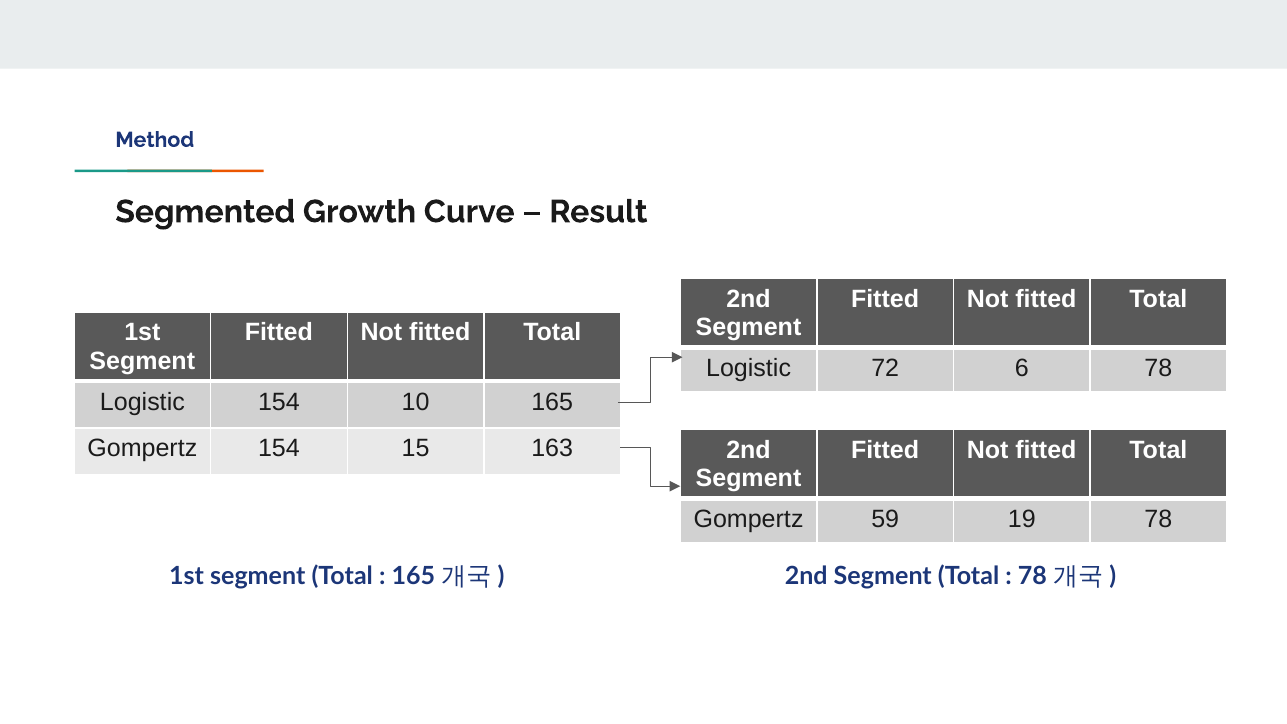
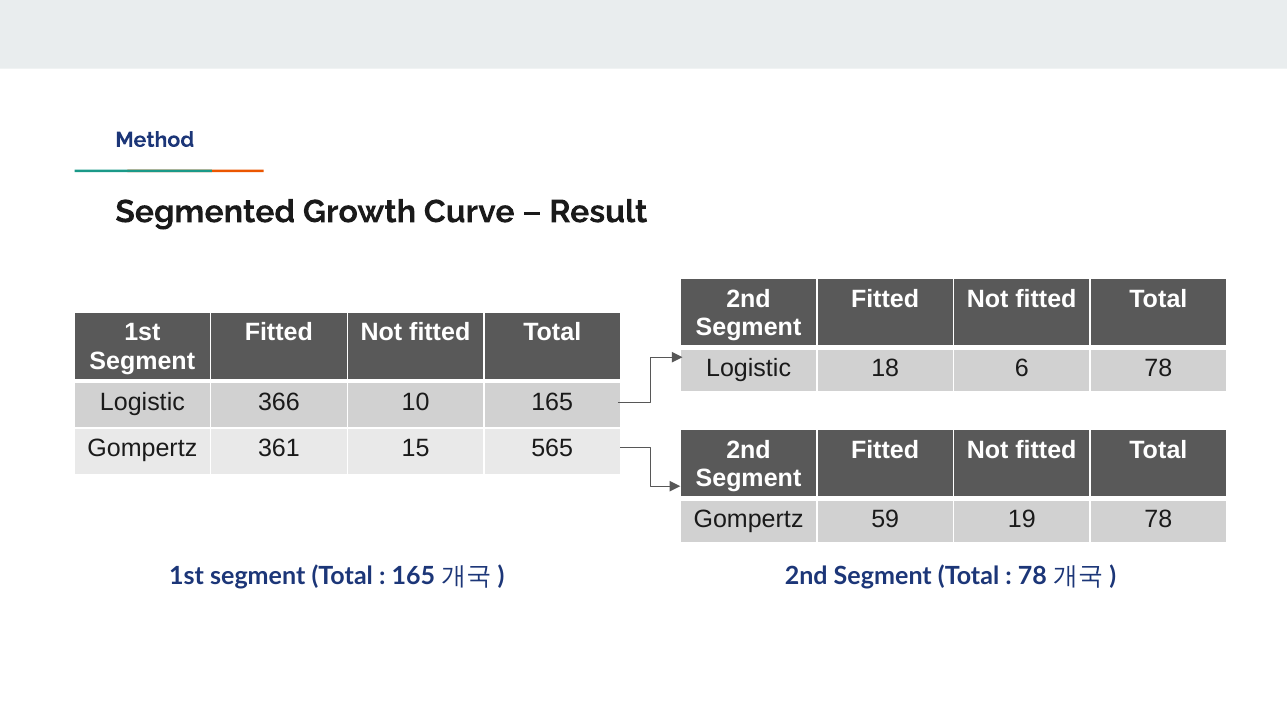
72: 72 -> 18 (885, 368)
Logistic 154: 154 -> 366 (279, 402)
Gompertz 154: 154 -> 361 (279, 449)
163: 163 -> 565 (552, 449)
